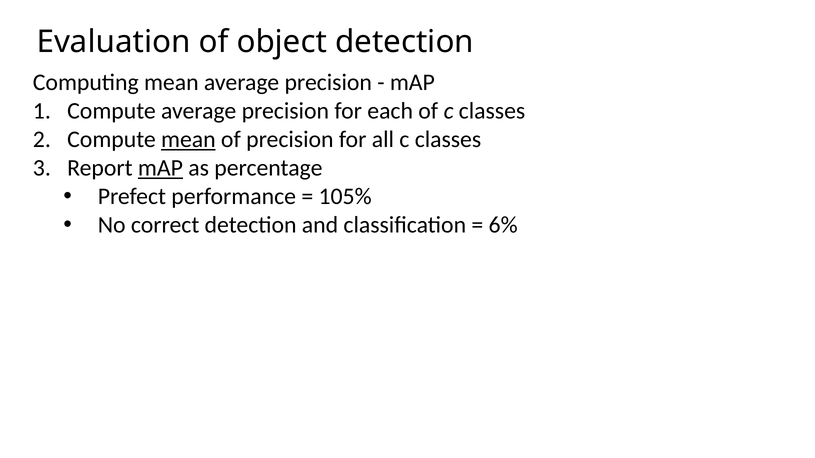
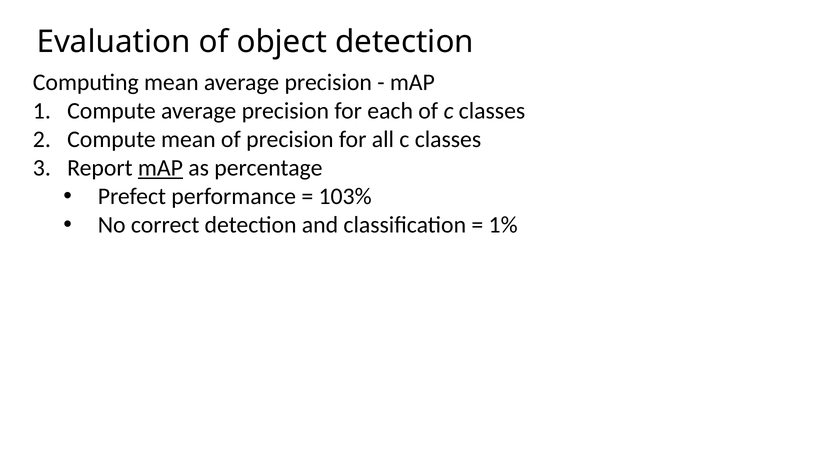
mean underline: present -> none (188, 140)
105%: 105% -> 103% (345, 197)
6%: 6% -> 1% (503, 225)
